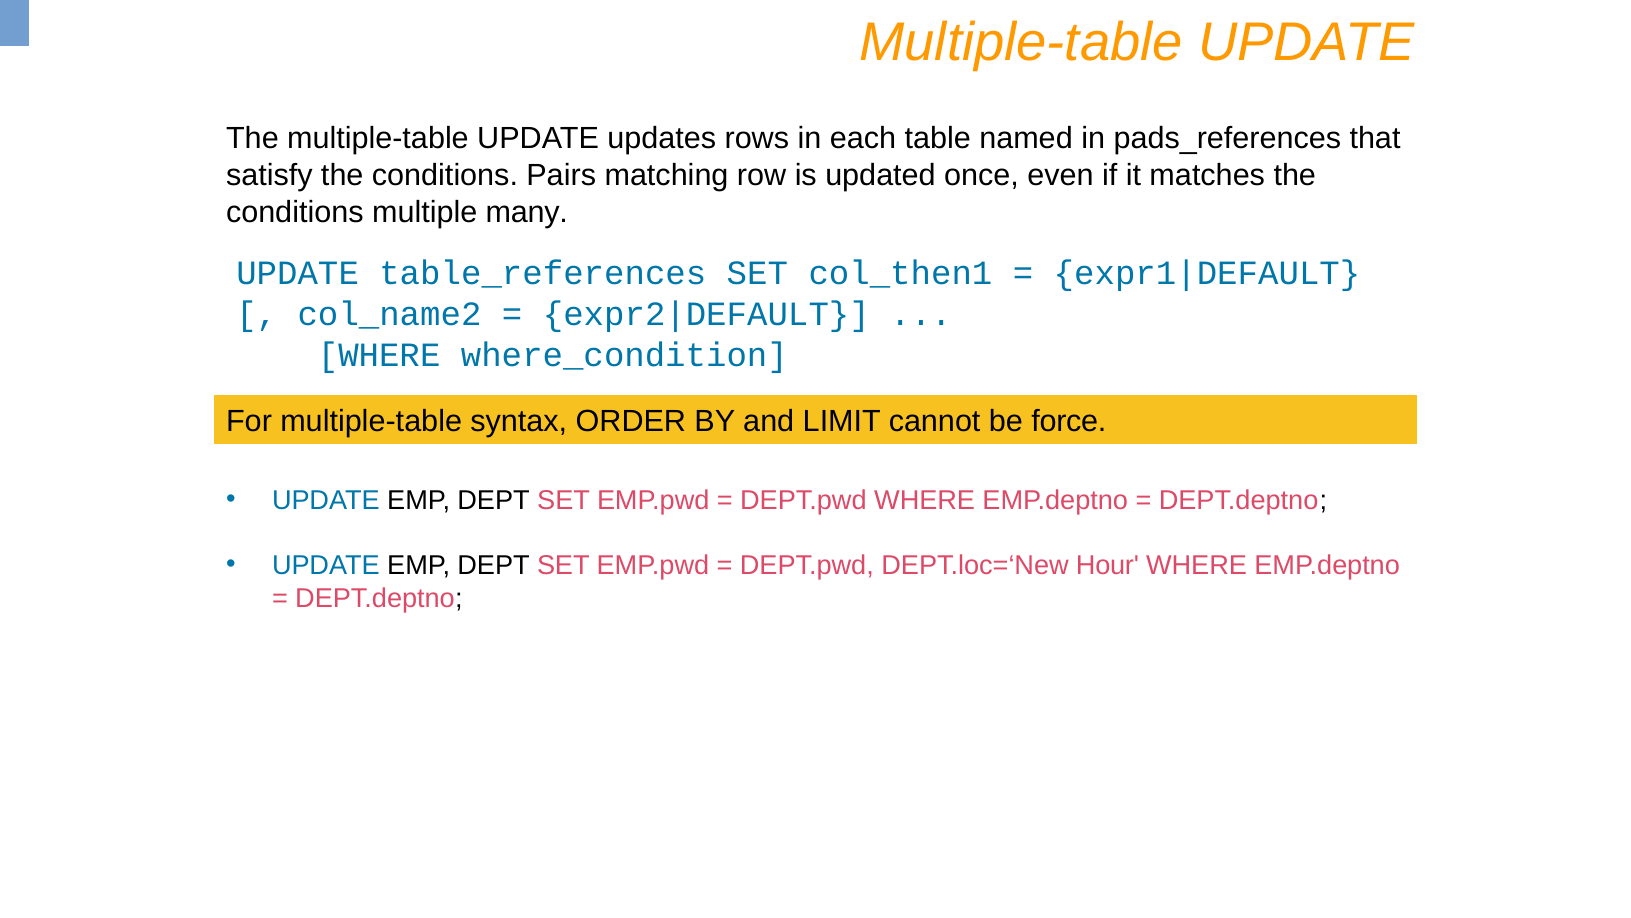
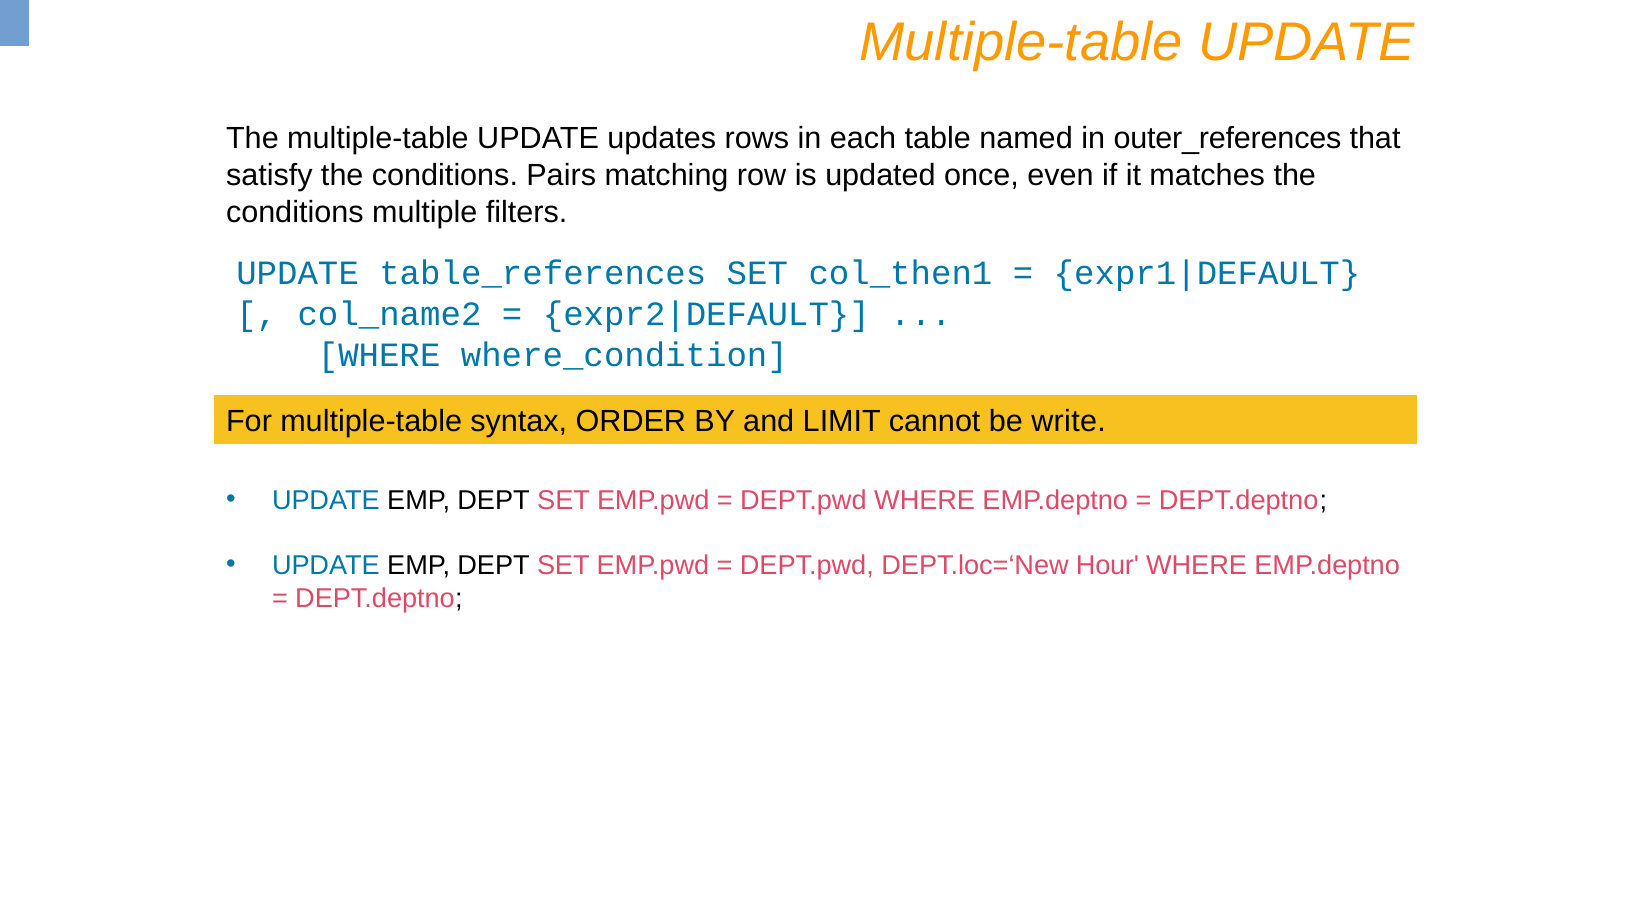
pads_references: pads_references -> outer_references (1227, 139)
many: many -> filters (527, 212)
force: force -> write (1069, 421)
